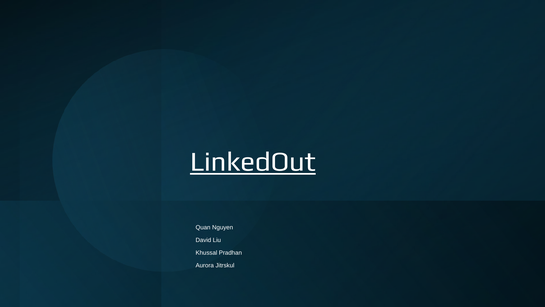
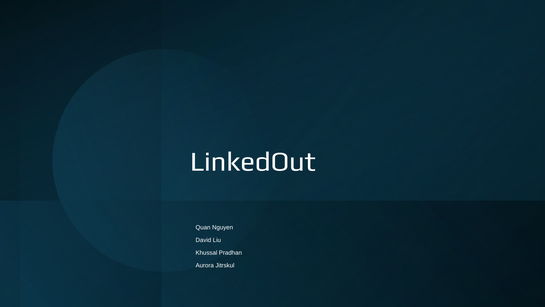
LinkedOut underline: present -> none (253, 162)
